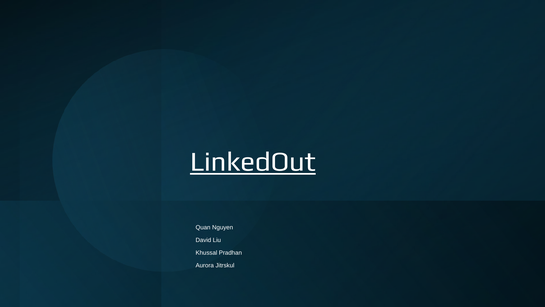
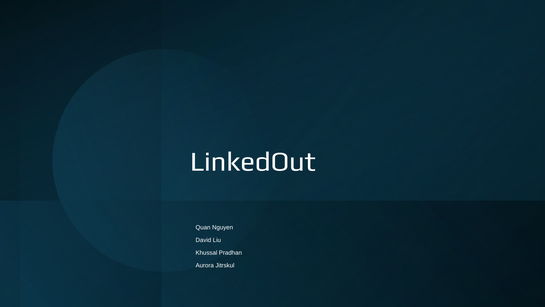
LinkedOut underline: present -> none (253, 162)
